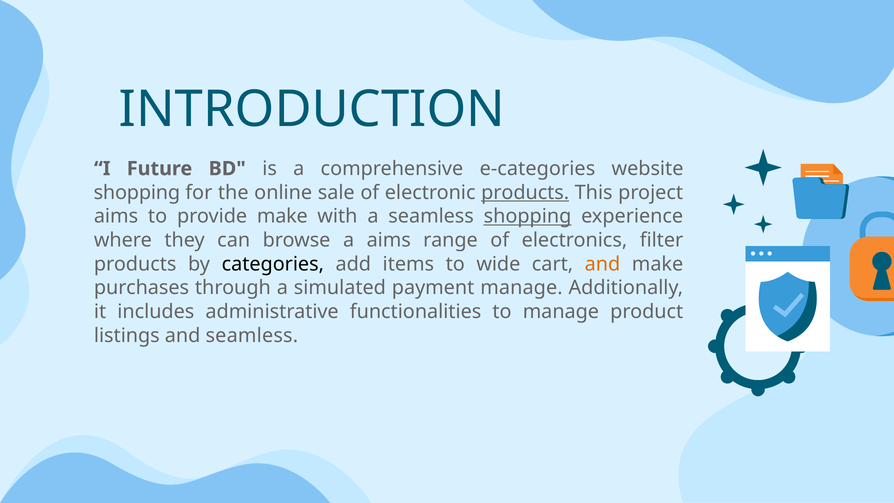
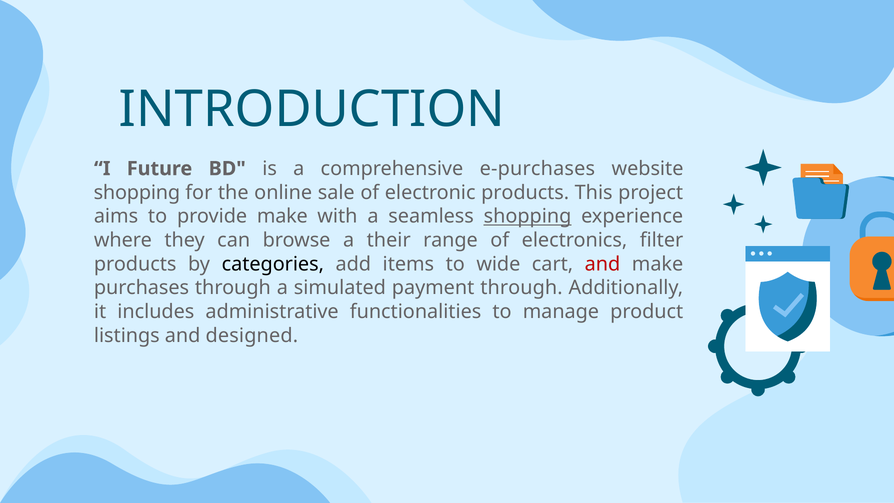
e-categories: e-categories -> e-purchases (537, 169)
products underline: present -> none (525, 192)
a aims: aims -> their (389, 240)
and colour: orange -> red (603, 264)
payment manage: manage -> through (521, 288)
and seamless: seamless -> designed (252, 335)
